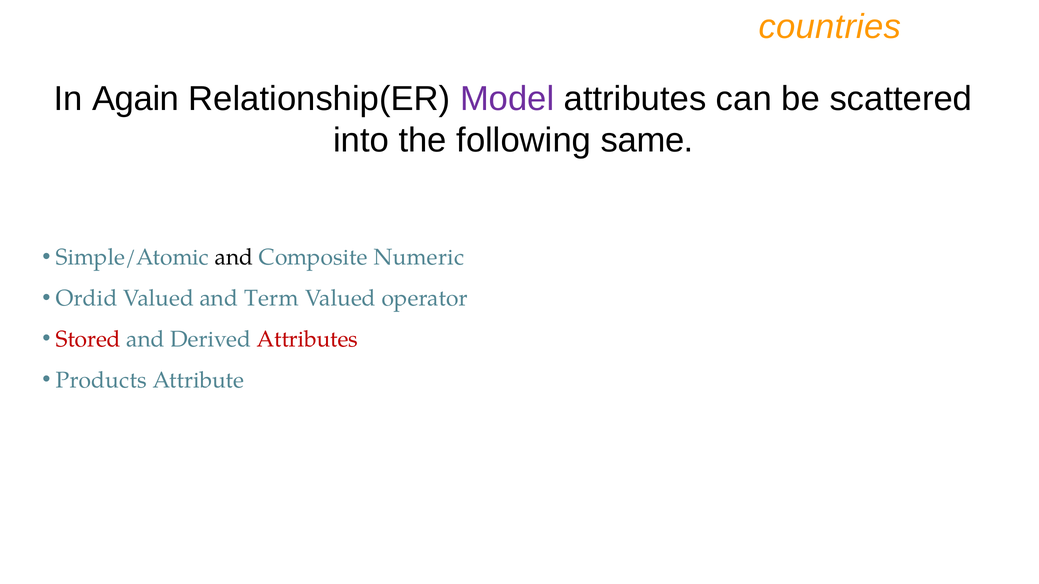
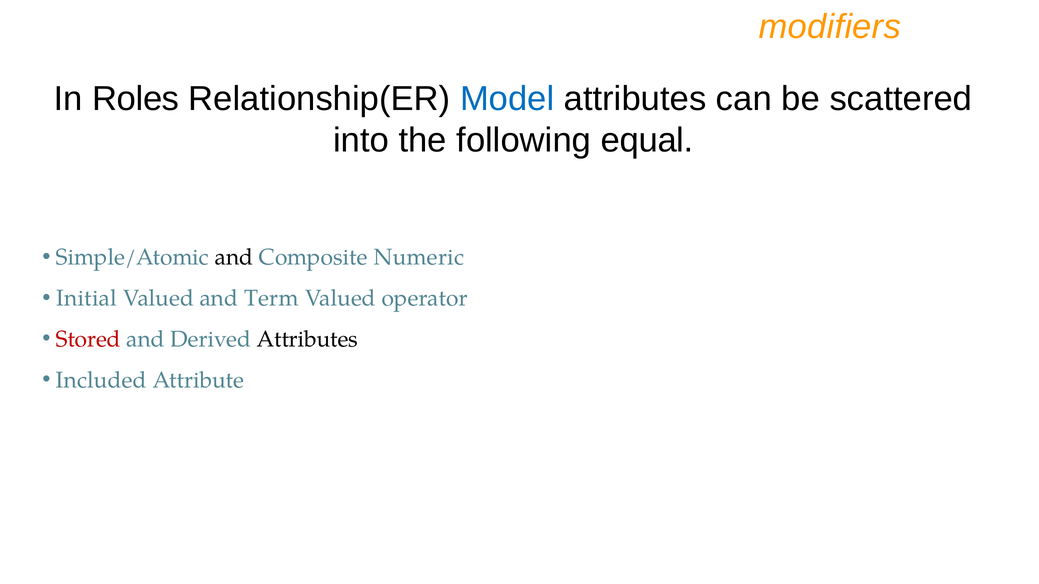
countries: countries -> modifiers (830, 27)
Again: Again -> Roles (136, 99)
Model colour: purple -> blue (507, 99)
same: same -> equal (647, 140)
Ordid: Ordid -> Initial (87, 299)
Attributes colour: red -> black (307, 339)
Products: Products -> Included (101, 380)
